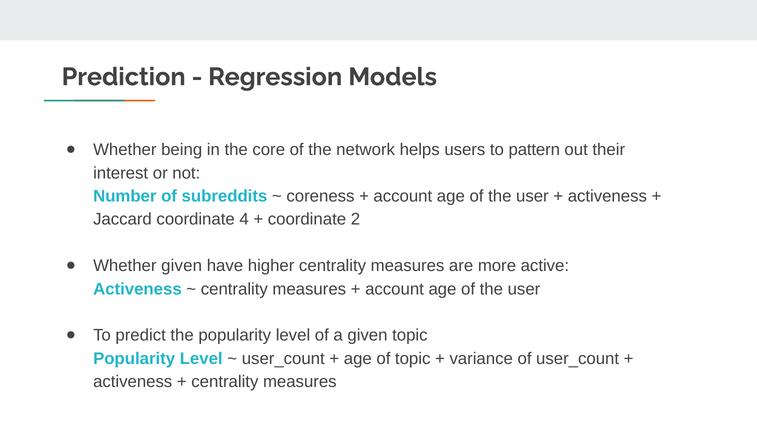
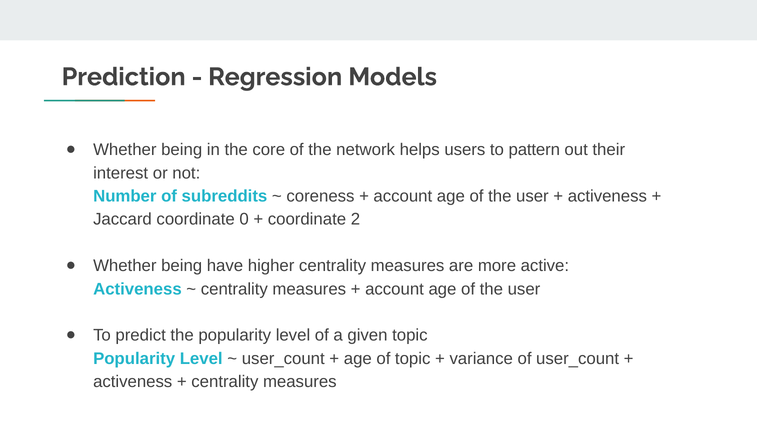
4: 4 -> 0 (244, 219)
given: given -> being (182, 266)
